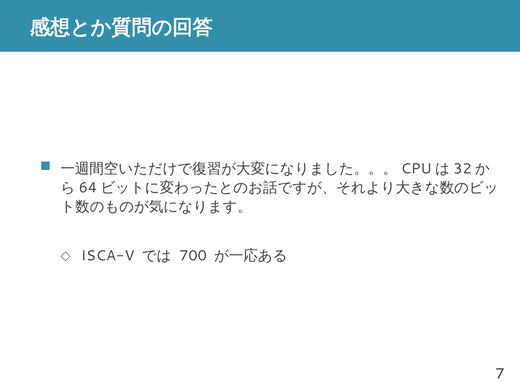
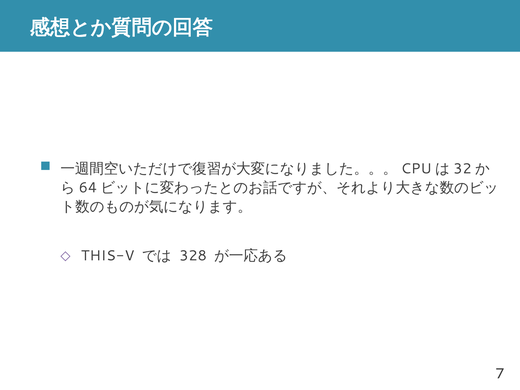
ISCA-V: ISCA-V -> THIS-V (108, 256)
700: 700 -> 328 (193, 256)
